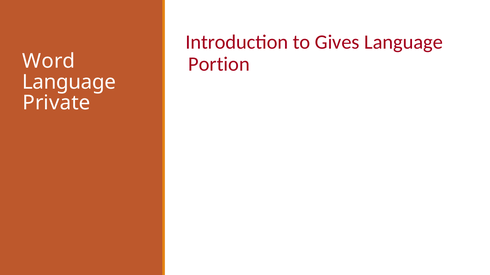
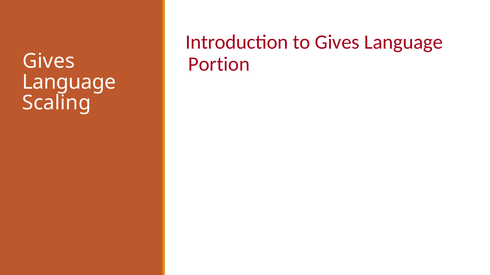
Word: Word -> Gives (49, 61)
Private: Private -> Scaling (56, 103)
